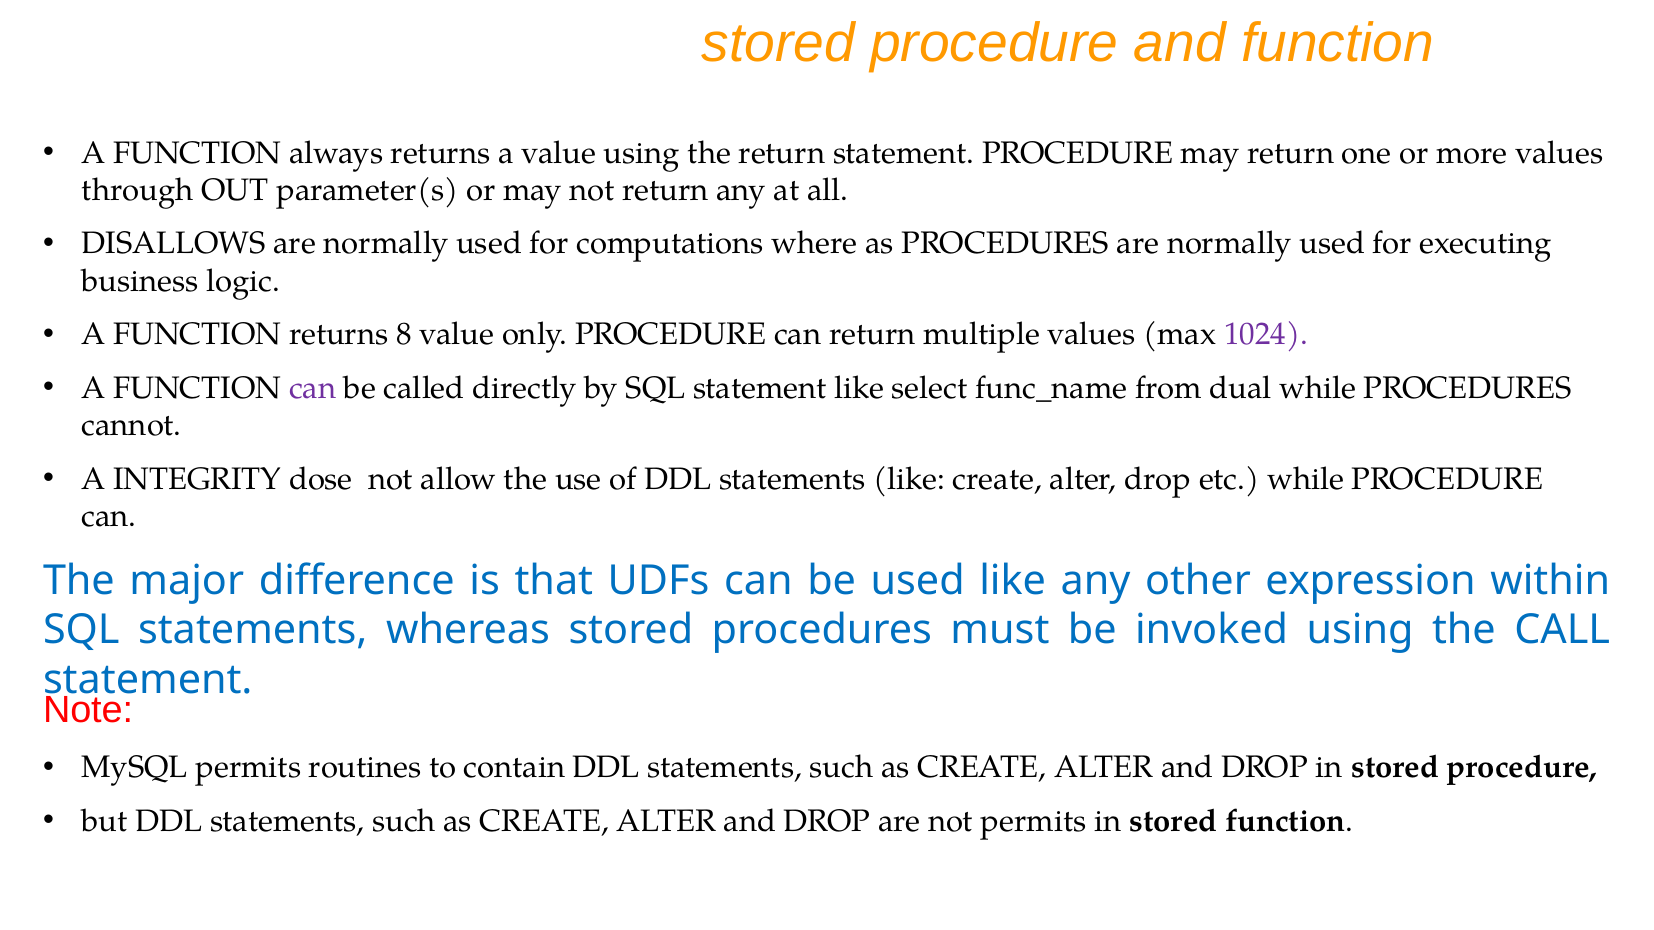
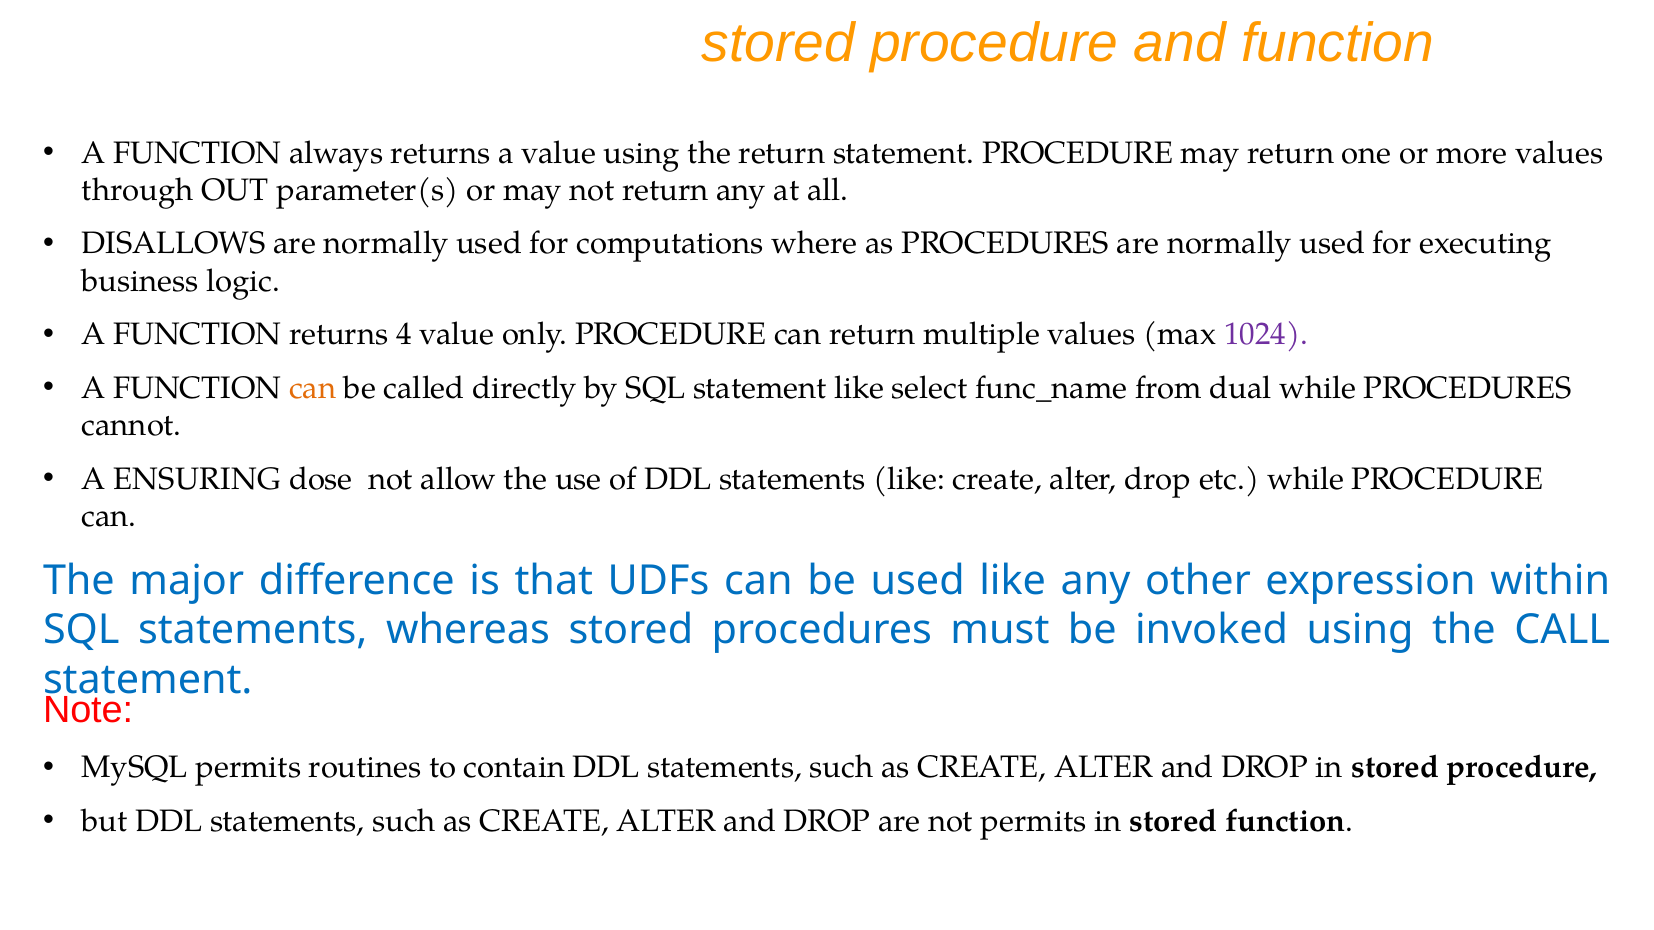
8: 8 -> 4 (404, 335)
can colour: purple -> orange (313, 388)
INTEGRITY: INTEGRITY -> ENSURING (197, 479)
